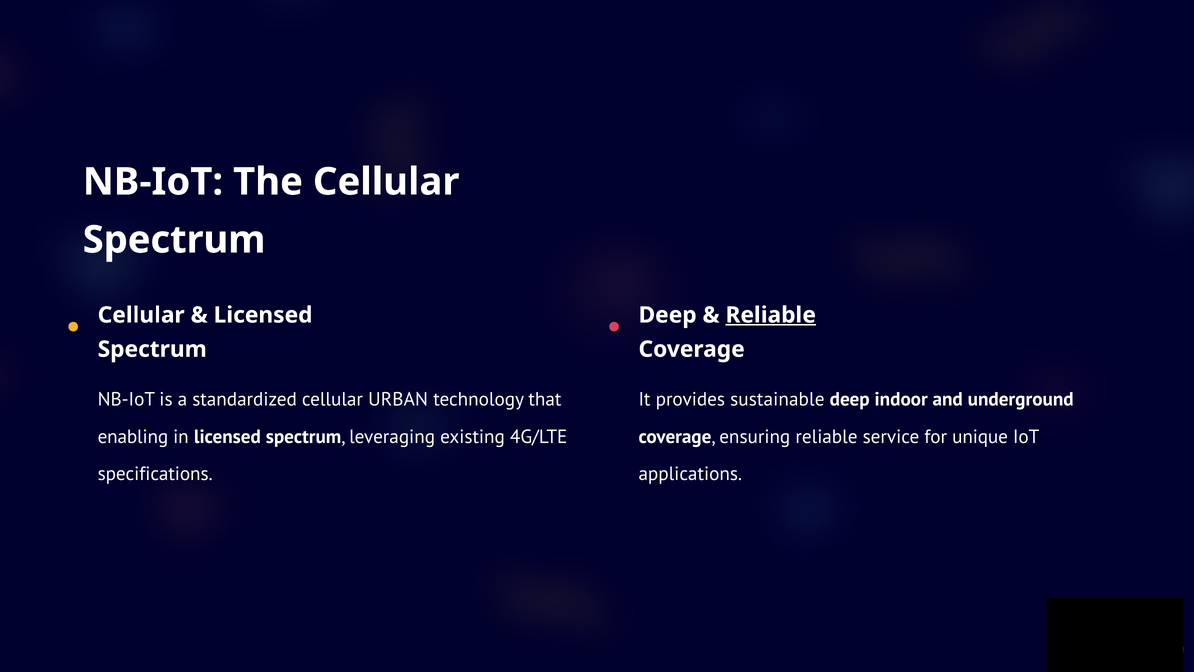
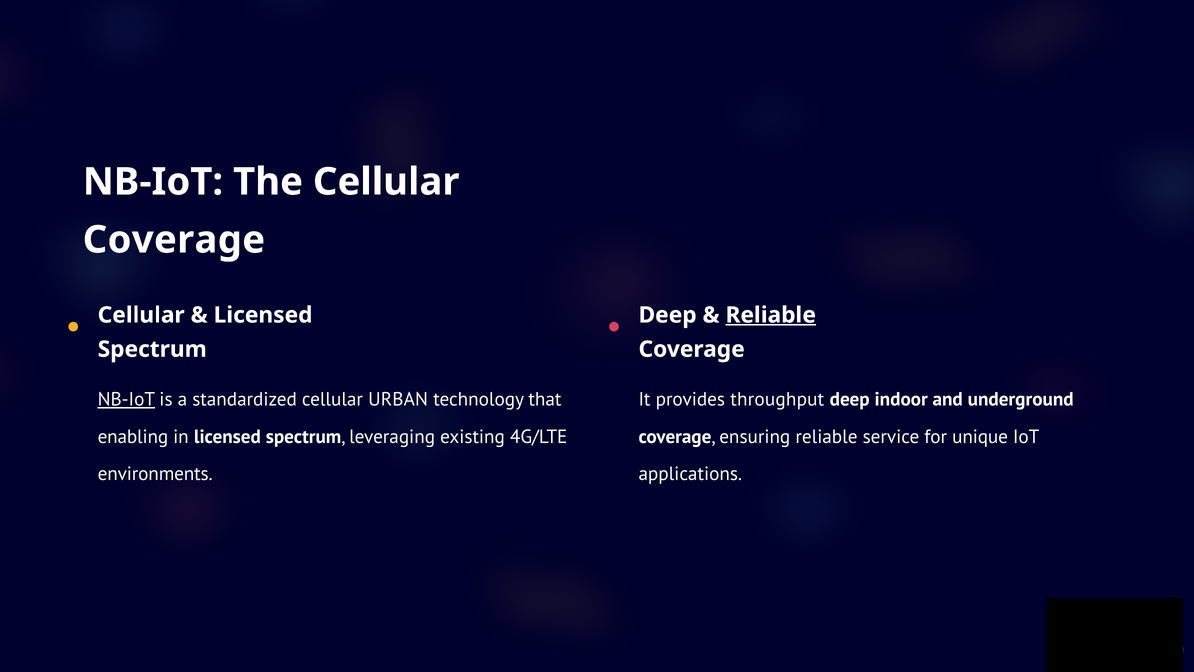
Spectrum: Spectrum -> Coverage (174, 240)
NB-IoT underline: none -> present (126, 399)
sustainable: sustainable -> throughput (777, 399)
specifications: specifications -> environments (155, 474)
